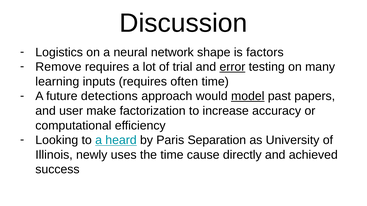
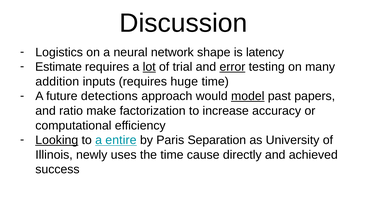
factors: factors -> latency (265, 52)
Remove: Remove -> Estimate (59, 67)
lot underline: none -> present (149, 67)
learning: learning -> addition (57, 82)
often: often -> huge (184, 82)
user: user -> ratio (71, 111)
Looking underline: none -> present (57, 140)
heard: heard -> entire (121, 140)
